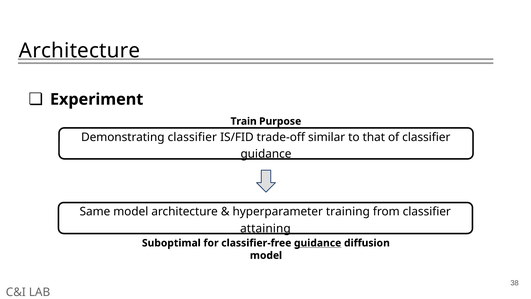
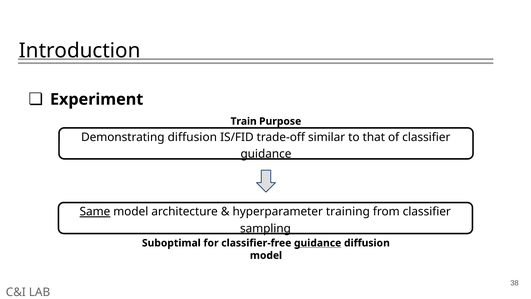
Architecture: Architecture -> Introduction (80, 51)
Demonstrating classifier: classifier -> diffusion (192, 137)
Same underline: none -> present (95, 212)
attaining: attaining -> sampling (265, 229)
